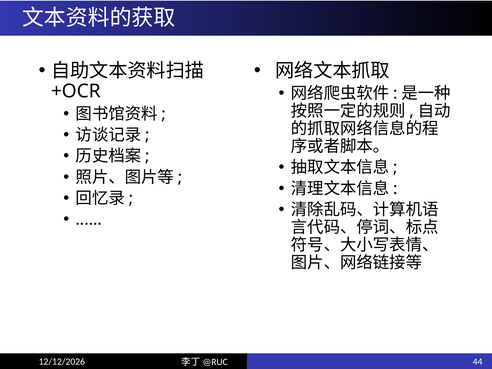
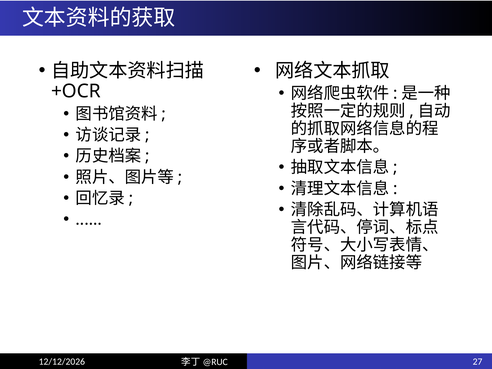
44: 44 -> 27 (478, 362)
